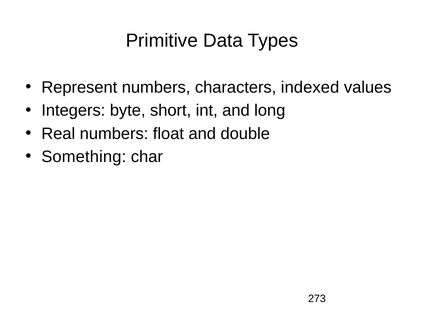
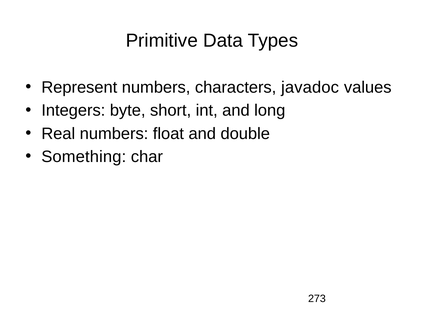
indexed: indexed -> javadoc (310, 87)
